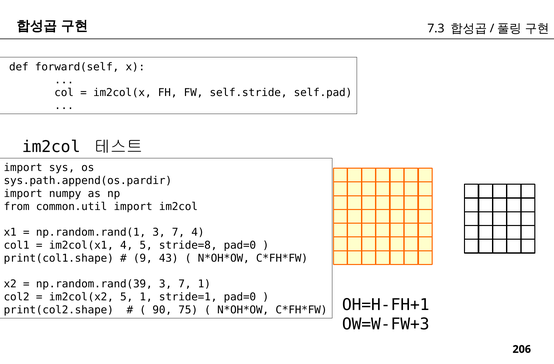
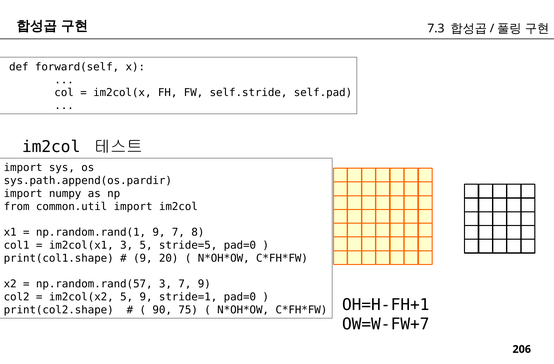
np.random.rand(1 3: 3 -> 9 (159, 232)
7 4: 4 -> 8 (198, 232)
im2col(x1 4: 4 -> 3 (127, 245)
stride=8: stride=8 -> stride=5 (188, 245)
43: 43 -> 20 (169, 258)
np.random.rand(39: np.random.rand(39 -> np.random.rand(57 (94, 284)
7 1: 1 -> 9 (204, 284)
5 1: 1 -> 9 (146, 297)
OW=W-FW+3: OW=W-FW+3 -> OW=W-FW+7 (386, 324)
